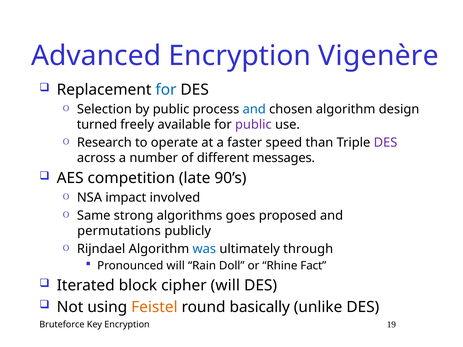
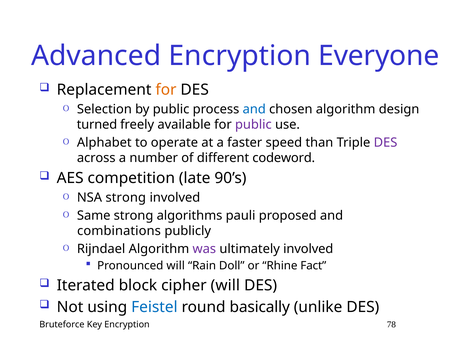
Vigenère: Vigenère -> Everyone (379, 56)
for colour: blue -> orange (166, 90)
Research: Research -> Alphabet (104, 143)
messages: messages -> codeword (284, 158)
NSA impact: impact -> strong (126, 198)
goes: goes -> pauli (241, 216)
permutations: permutations -> combinations (119, 231)
was colour: blue -> purple (204, 249)
ultimately through: through -> involved (308, 249)
Feistel colour: orange -> blue (154, 307)
19: 19 -> 78 (391, 325)
